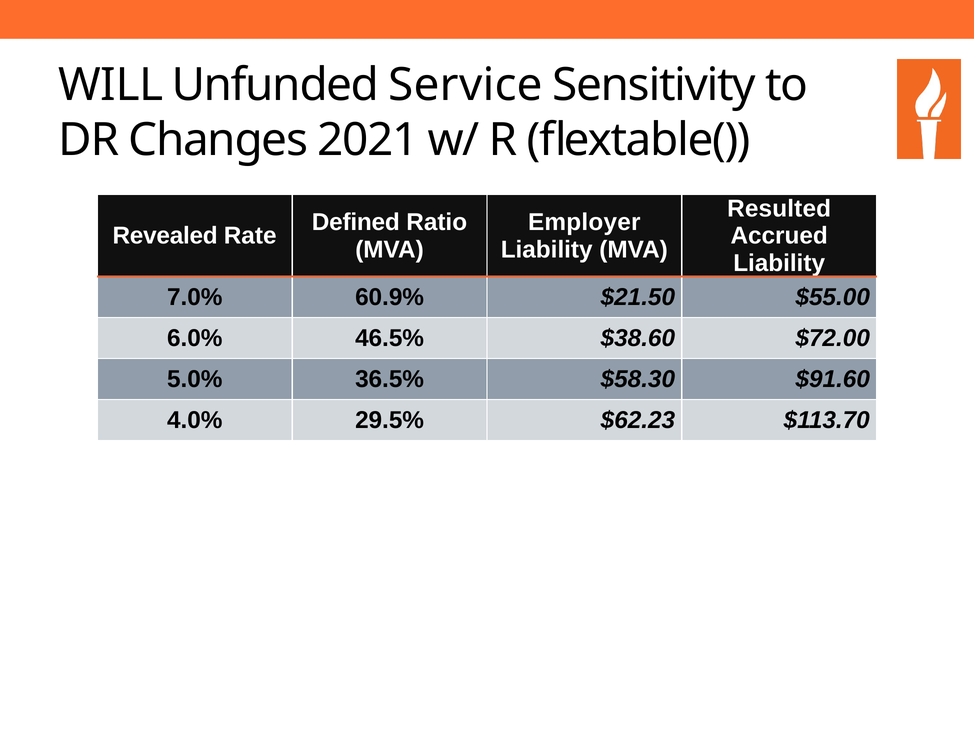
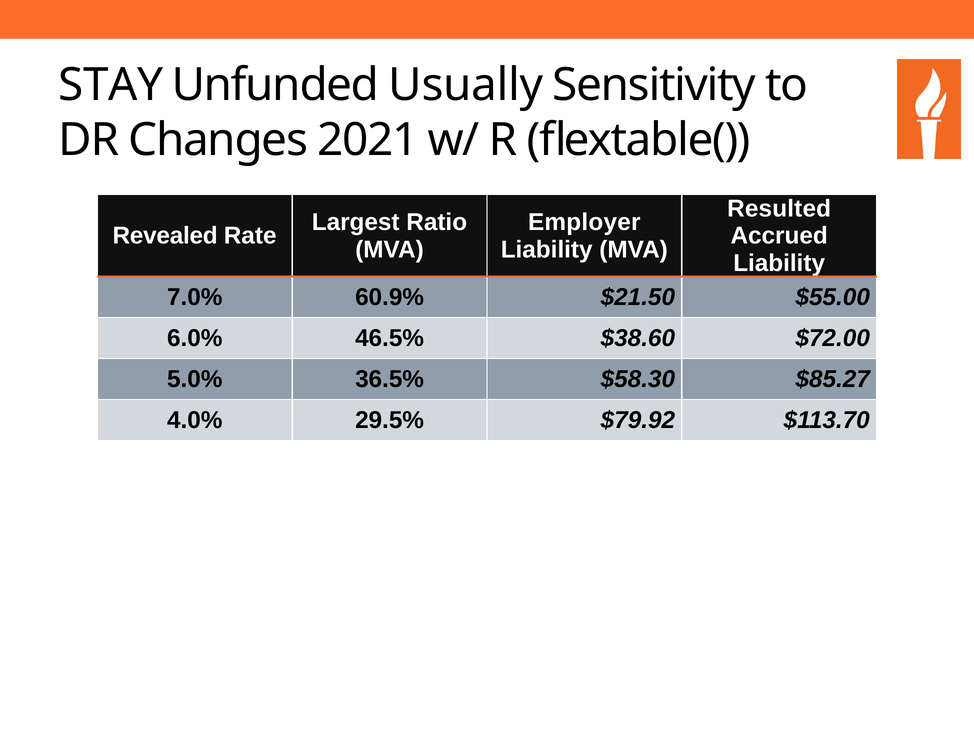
WILL: WILL -> STAY (111, 85)
Service: Service -> Usually (466, 85)
Defined: Defined -> Largest (356, 223)
$91.60: $91.60 -> $85.27 (833, 380)
$62.23: $62.23 -> $79.92 (638, 421)
